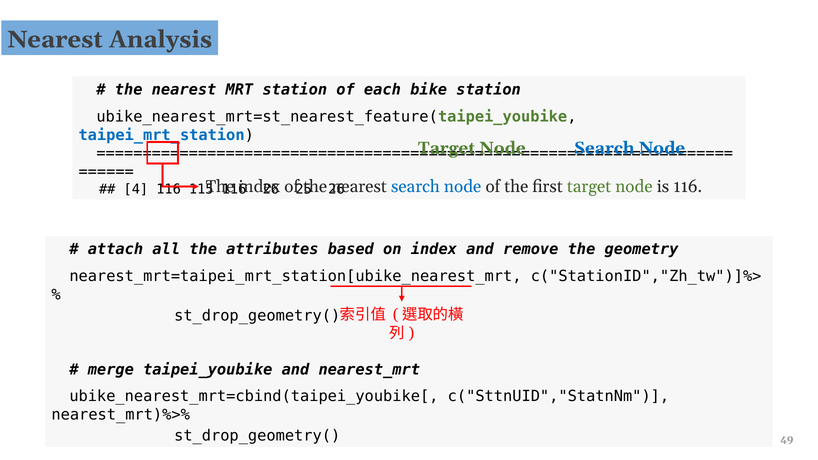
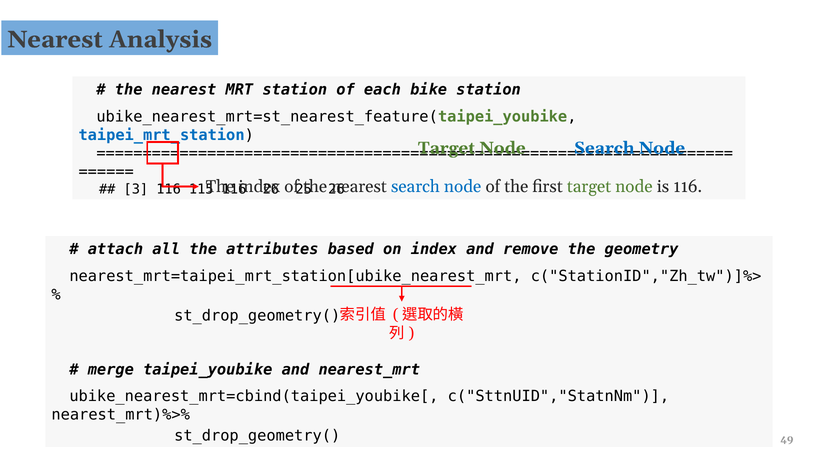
4: 4 -> 3 (136, 189)
